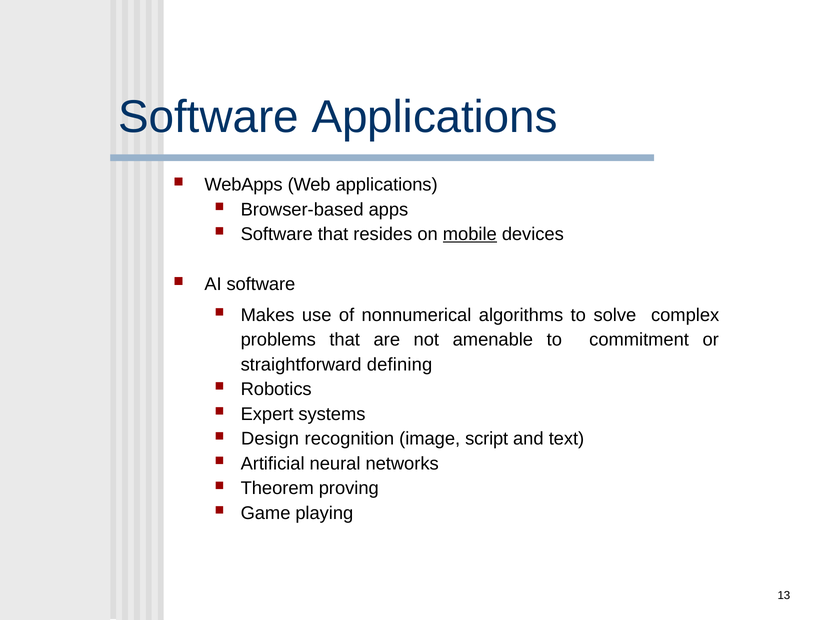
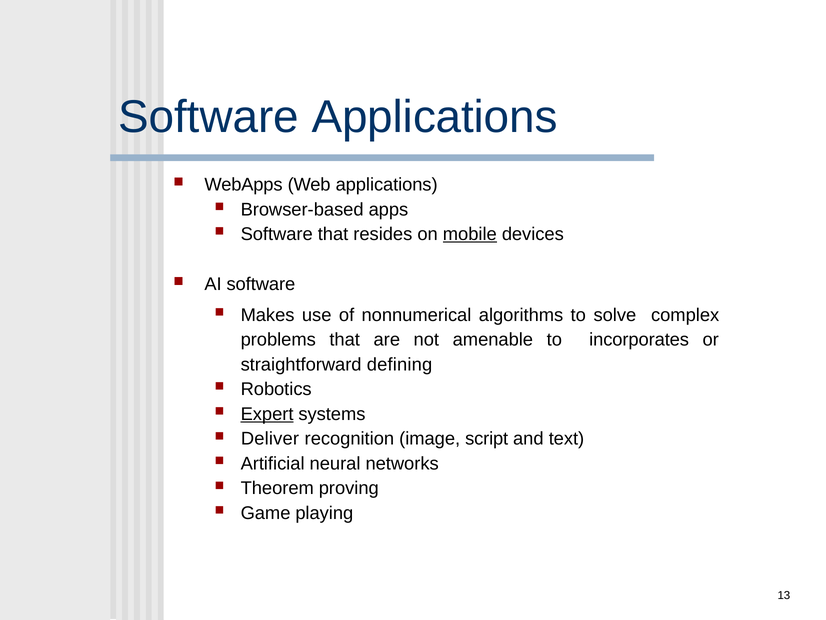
commitment: commitment -> incorporates (639, 340)
Expert underline: none -> present (267, 414)
Design: Design -> Deliver (270, 438)
